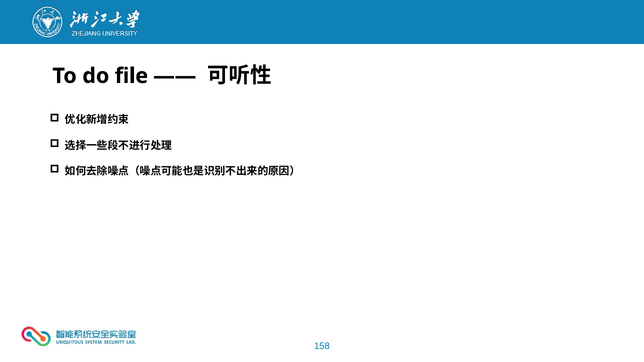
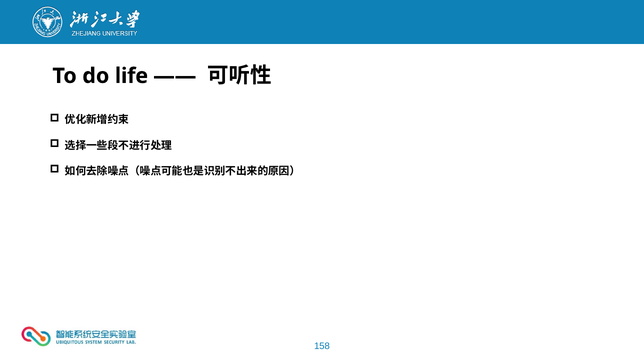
file: file -> life (131, 76)
